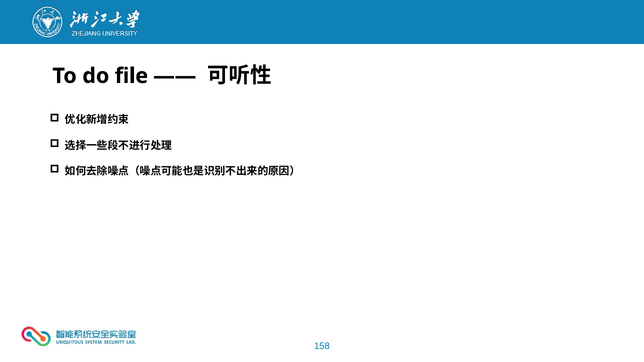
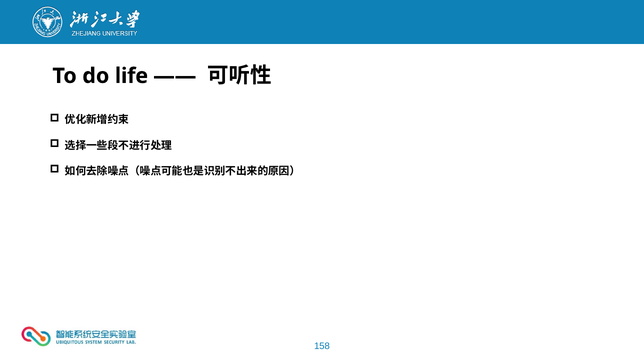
file: file -> life (131, 76)
